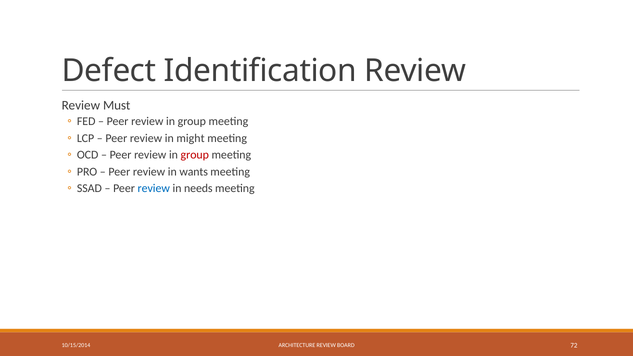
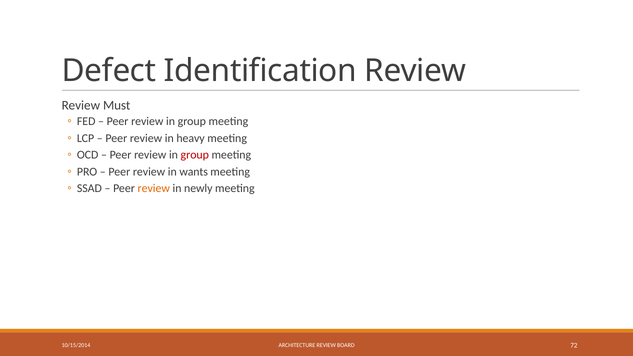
might: might -> heavy (191, 138)
review colour: blue -> orange (154, 189)
needs: needs -> newly (198, 189)
